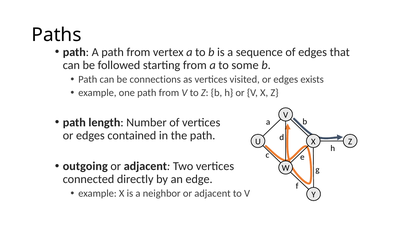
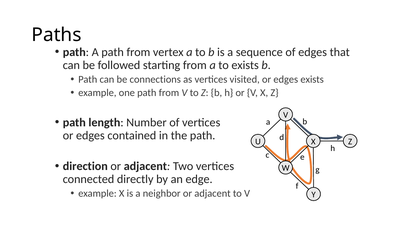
to some: some -> exists (245, 65)
outgoing: outgoing -> direction (85, 166)
